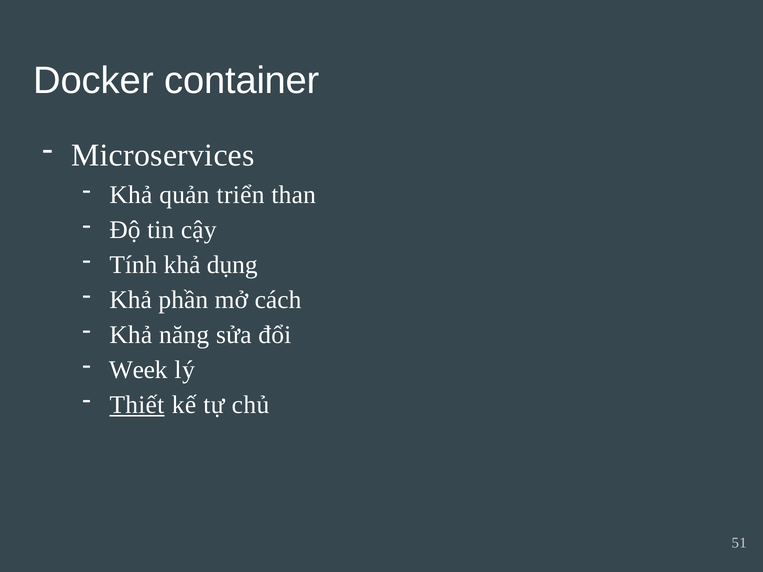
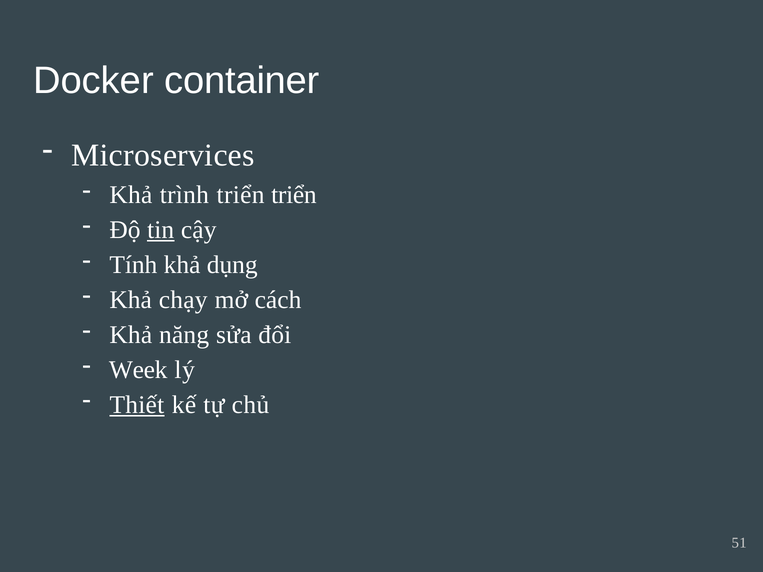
quản: quản -> trình (184, 195)
triển than: than -> triển (294, 195)
tin underline: none -> present (161, 230)
phần: phần -> chạy (183, 300)
